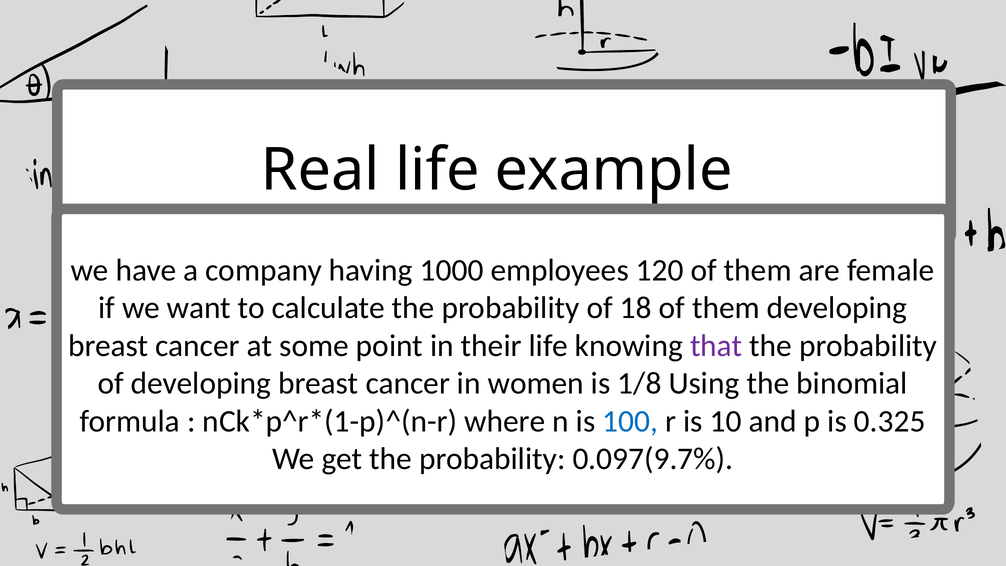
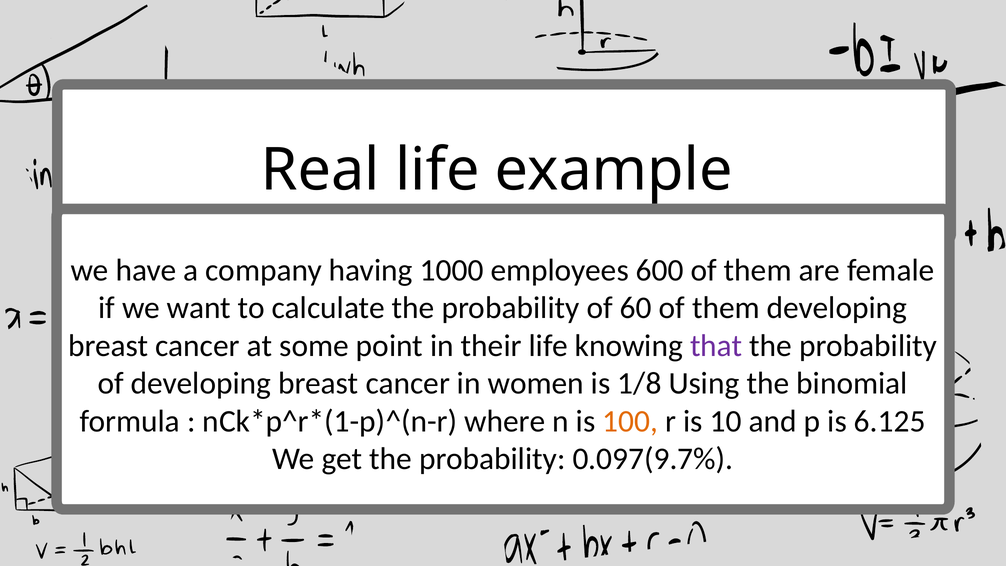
120: 120 -> 600 (660, 270)
18: 18 -> 60 (636, 308)
100 colour: blue -> orange (630, 421)
0.325: 0.325 -> 6.125 (890, 421)
